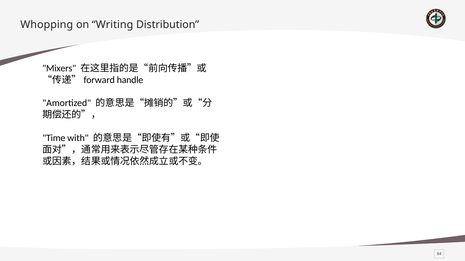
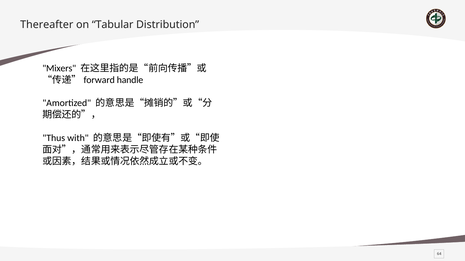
Whopping: Whopping -> Thereafter (47, 25)
Writing: Writing -> Tabular (113, 25)
Time: Time -> Thus (54, 138)
